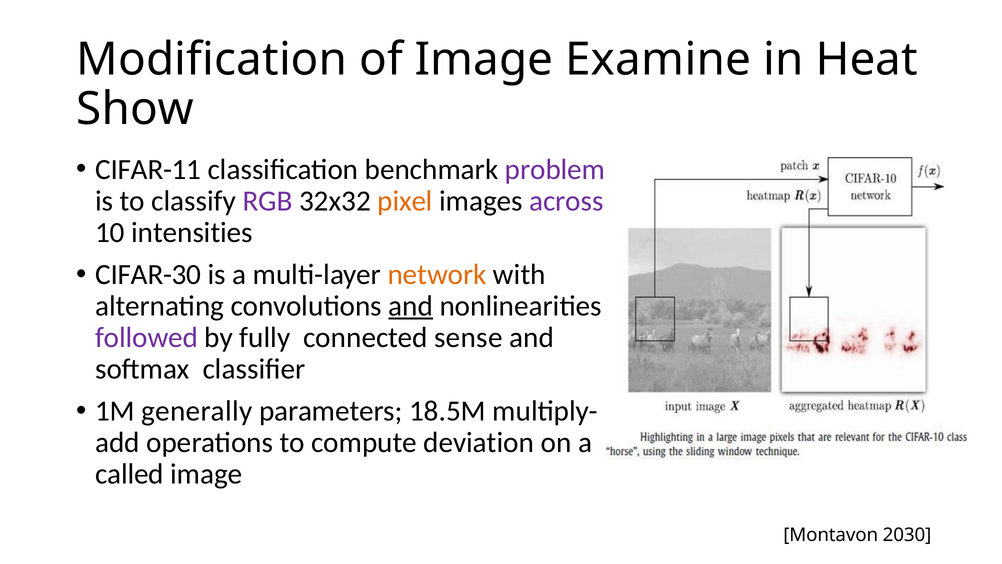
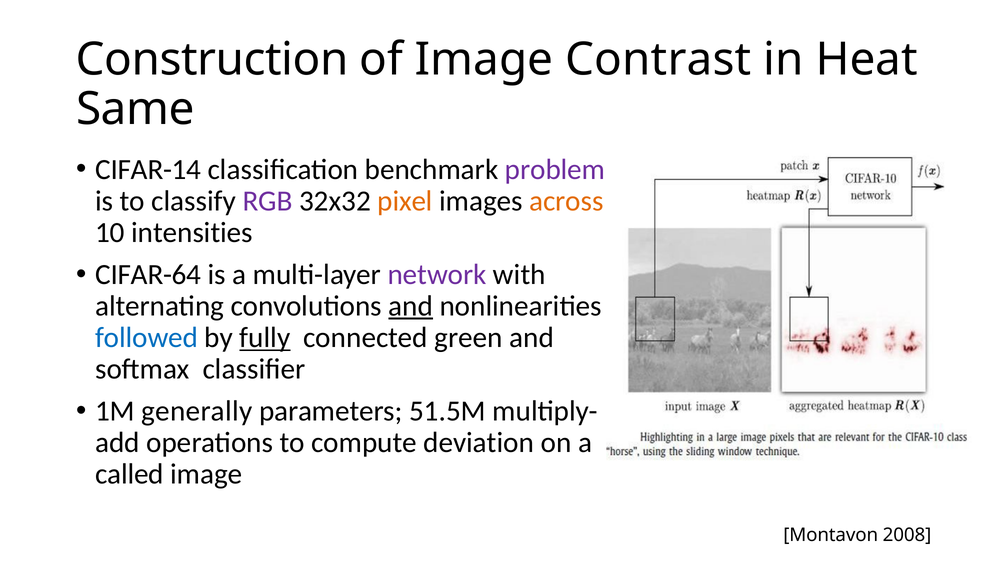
Modification: Modification -> Construction (212, 59)
Examine: Examine -> Contrast (658, 59)
Show: Show -> Same (135, 109)
CIFAR-11: CIFAR-11 -> CIFAR-14 (148, 169)
across colour: purple -> orange (566, 201)
CIFAR-30: CIFAR-30 -> CIFAR-64 (148, 274)
network colour: orange -> purple (437, 274)
followed colour: purple -> blue (147, 337)
fully underline: none -> present (265, 337)
sense: sense -> green (469, 337)
18.5M: 18.5M -> 51.5M (447, 411)
2030: 2030 -> 2008 (907, 535)
